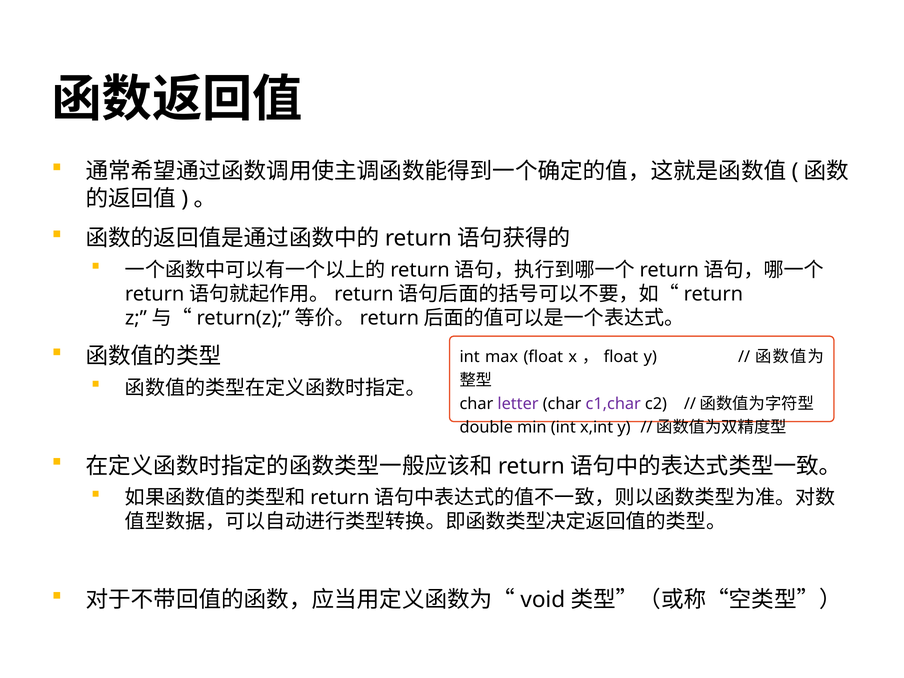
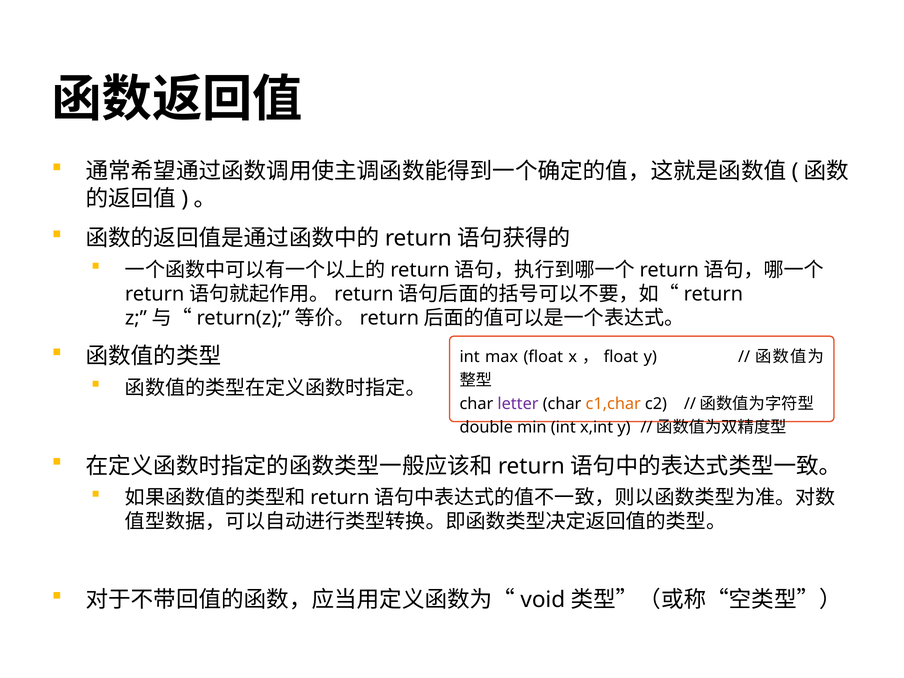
c1,char colour: purple -> orange (613, 404)
